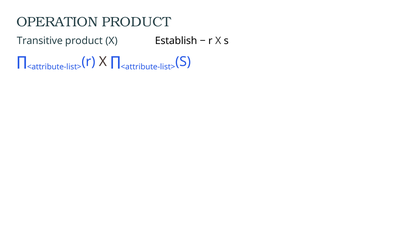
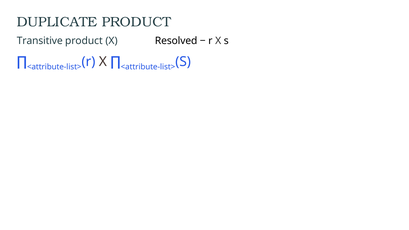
OPERATION: OPERATION -> DUPLICATE (57, 22)
Establish: Establish -> Resolved (176, 41)
